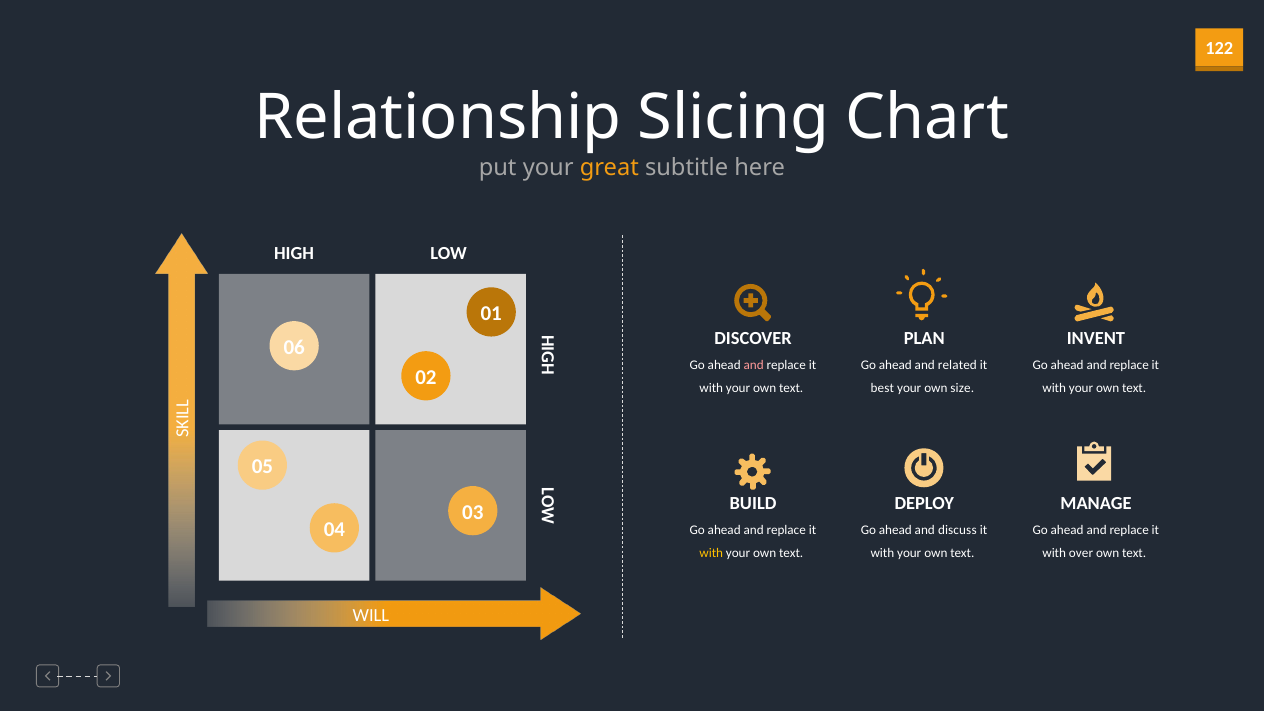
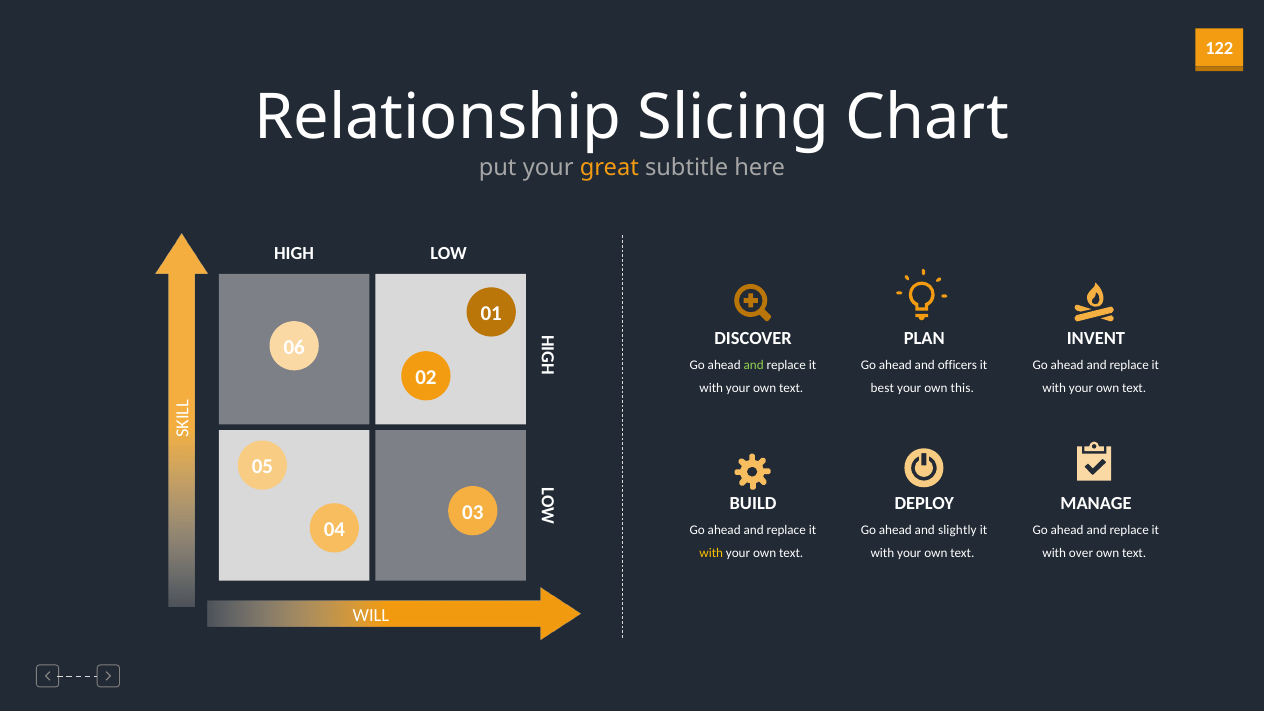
and colour: pink -> light green (754, 365)
related: related -> officers (957, 365)
size: size -> this (962, 389)
discuss: discuss -> slightly (957, 530)
